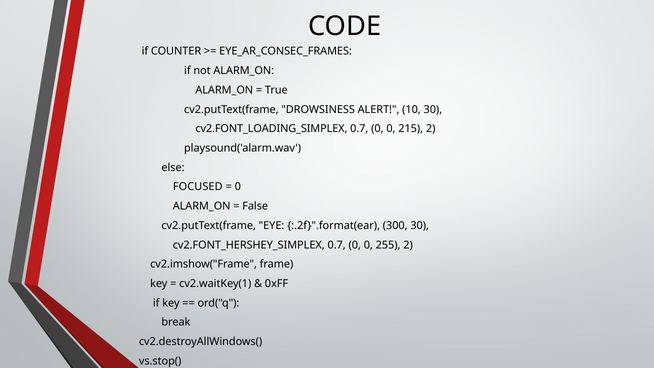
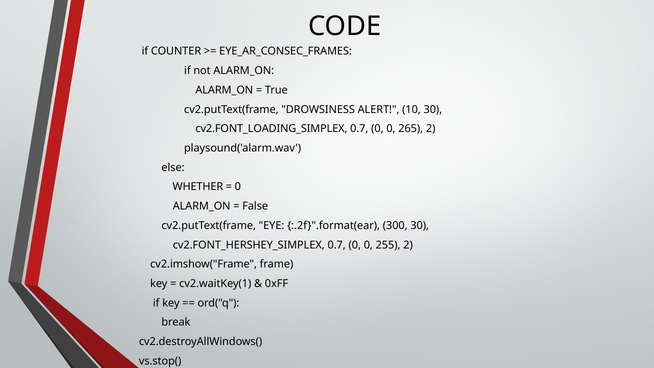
215: 215 -> 265 (411, 129)
FOCUSED: FOCUSED -> WHETHER (198, 187)
